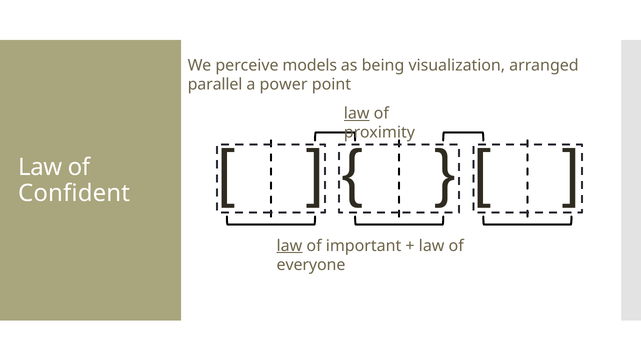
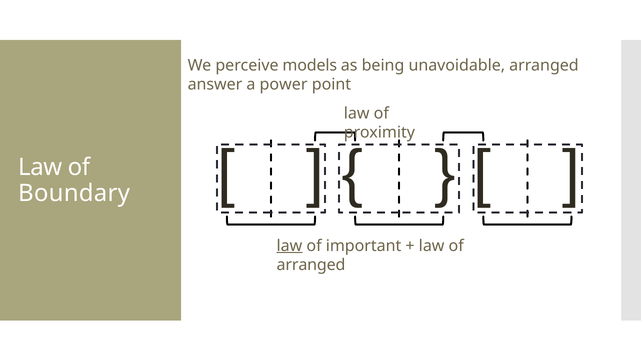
visualization: visualization -> unavoidable (457, 65)
parallel: parallel -> answer (215, 84)
law underline: present -> none (357, 113)
Confident: Confident -> Boundary (74, 193)
everyone: everyone -> arranged (311, 265)
